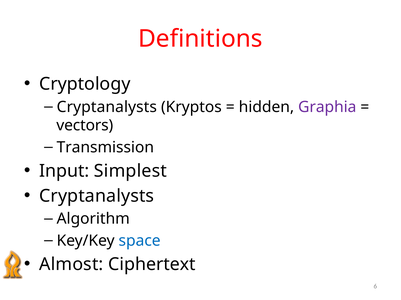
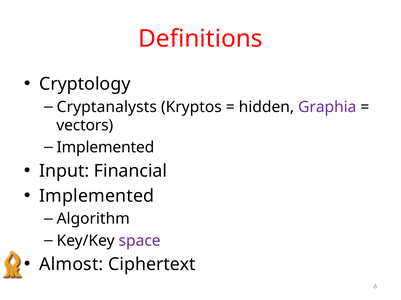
Transmission: Transmission -> Implemented (105, 148)
Simplest: Simplest -> Financial (131, 171)
Cryptanalysts: Cryptanalysts -> Implemented (97, 196)
space colour: blue -> purple (140, 241)
